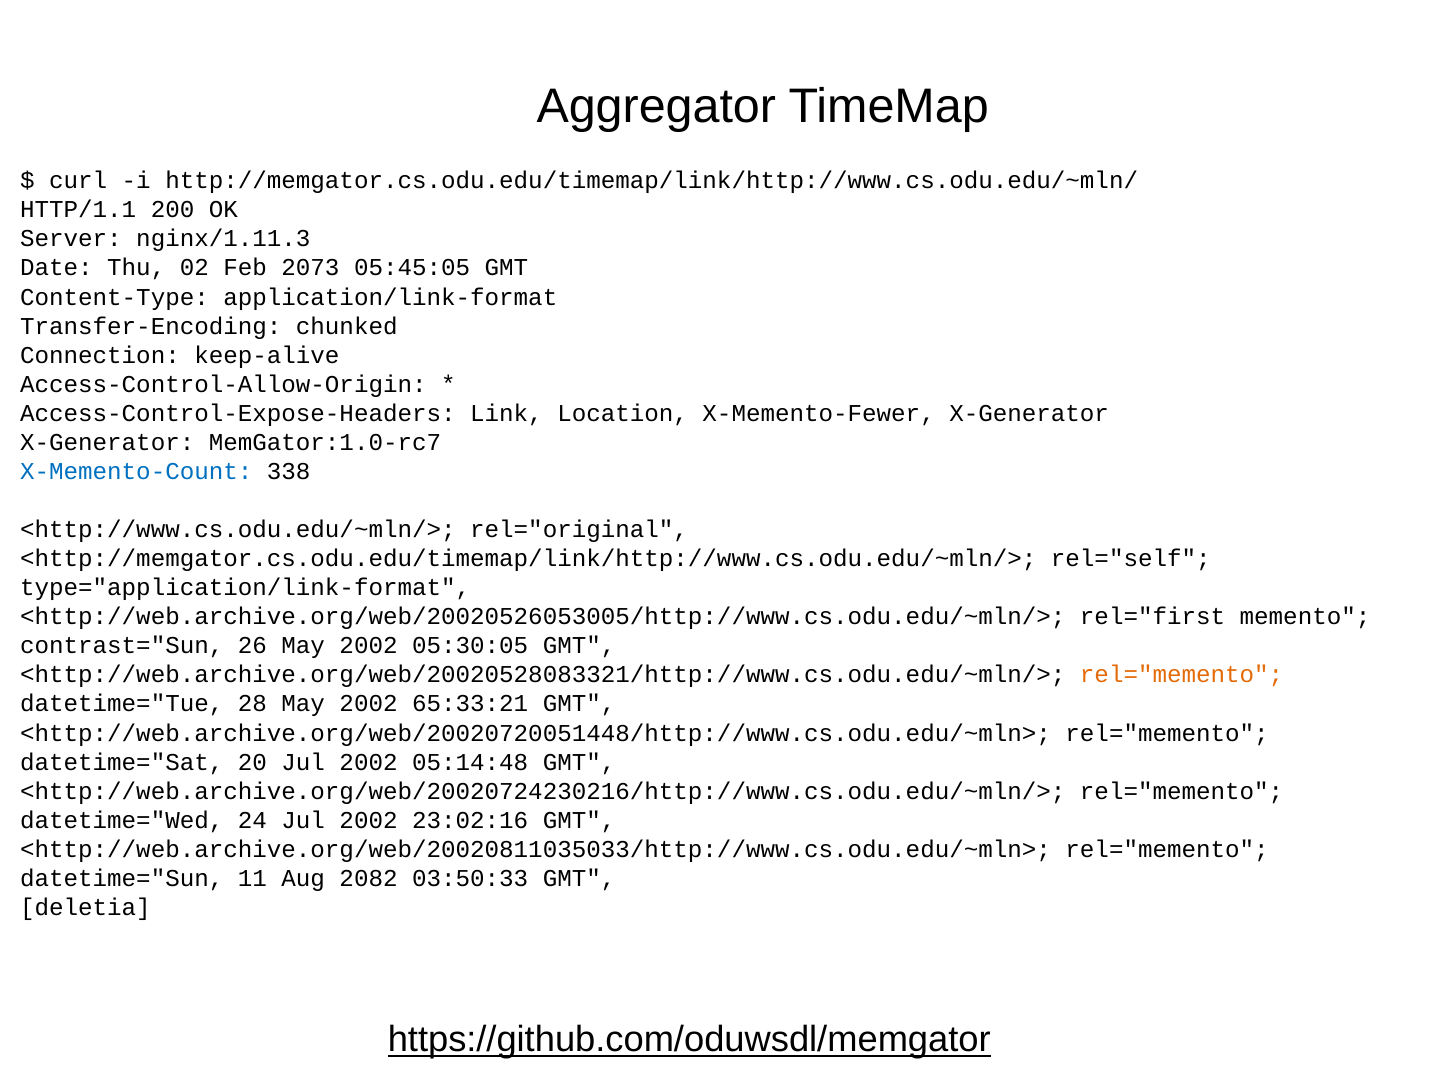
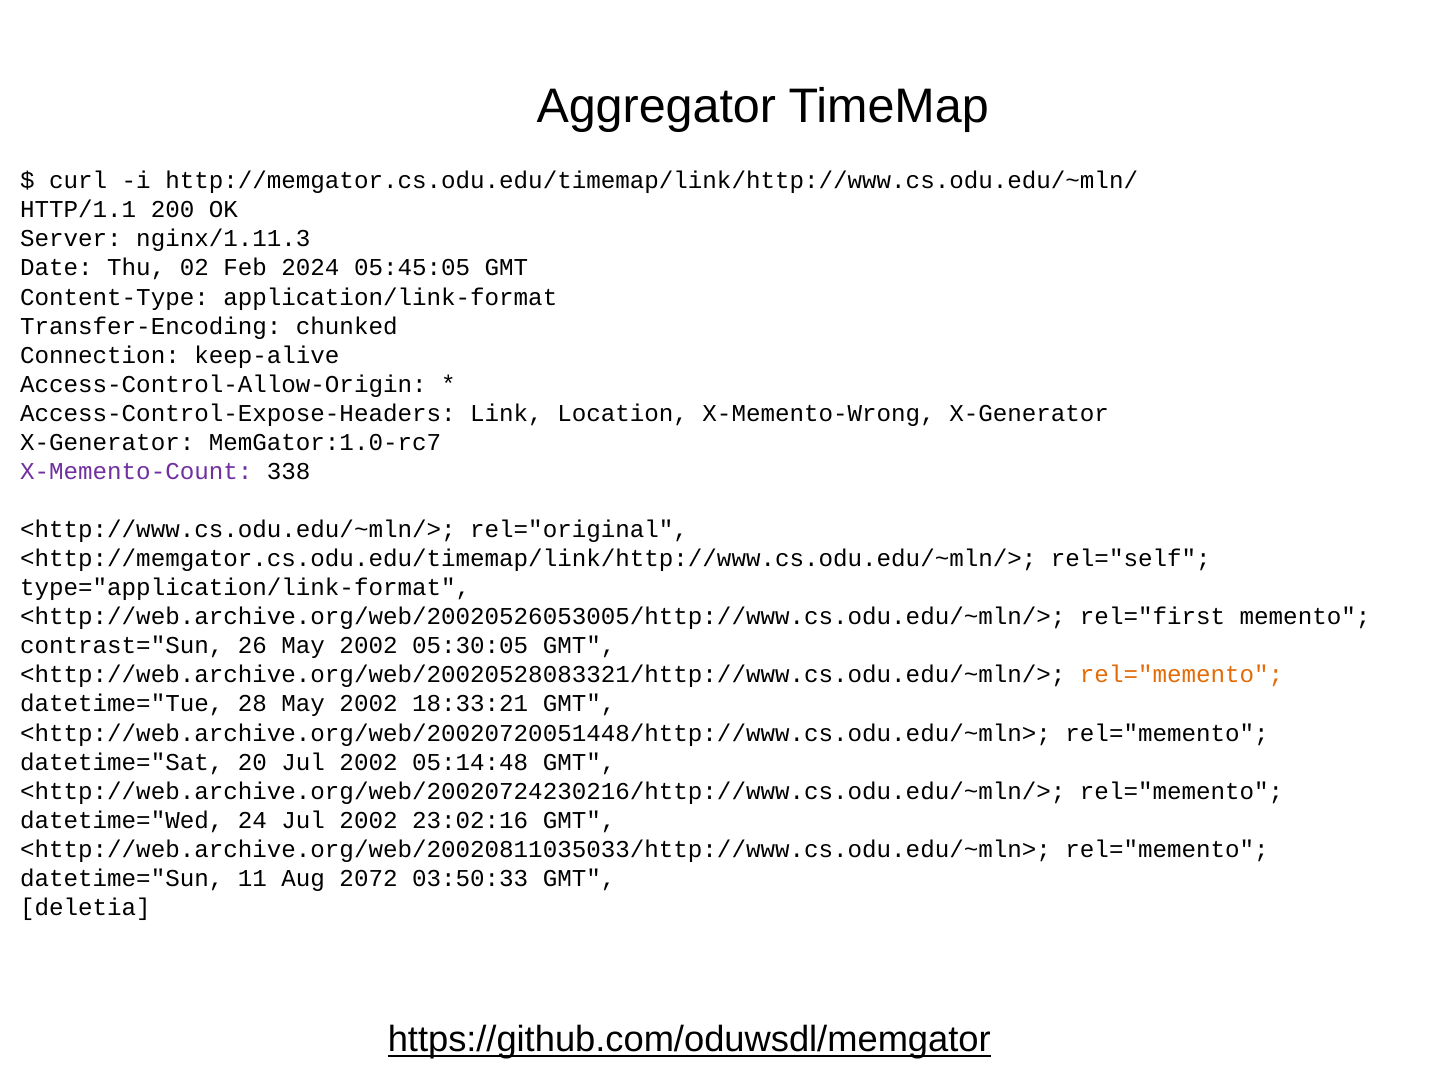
2073: 2073 -> 2024 (310, 268)
X-Memento-Fewer: X-Memento-Fewer -> X-Memento-Wrong (819, 413)
X-Memento-Count colour: blue -> purple (136, 471)
65:33:21: 65:33:21 -> 18:33:21 (470, 704)
2082: 2082 -> 2072 (369, 878)
